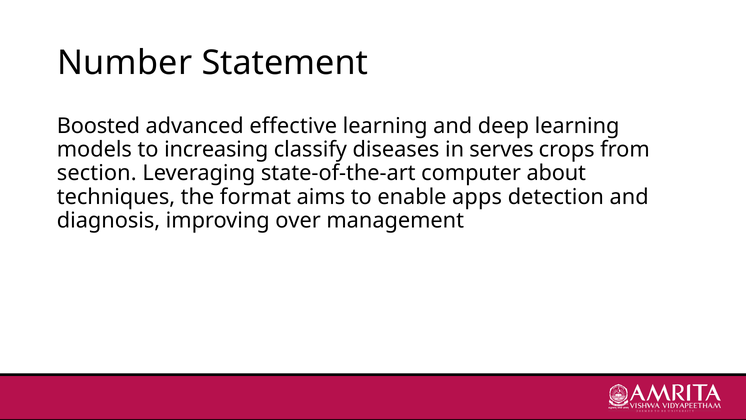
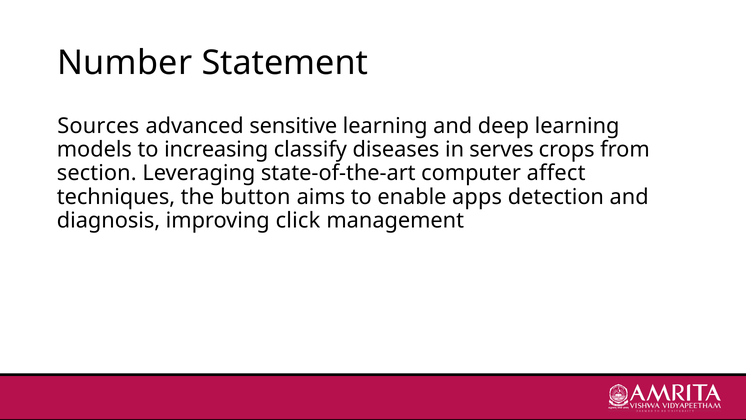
Boosted: Boosted -> Sources (98, 126)
effective: effective -> sensitive (293, 126)
about: about -> affect (556, 173)
format: format -> button (255, 197)
over: over -> click (298, 220)
